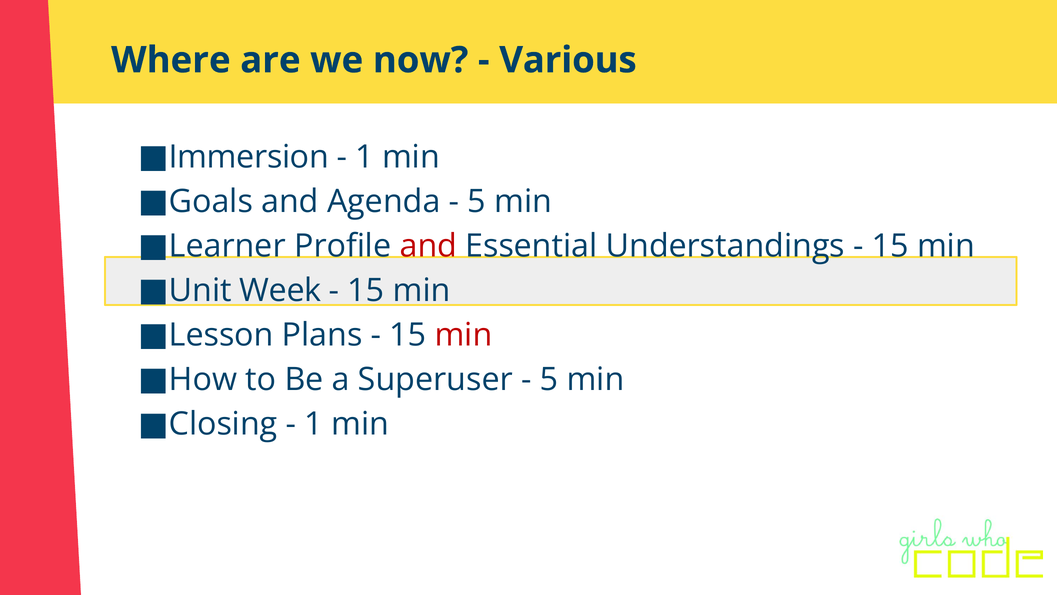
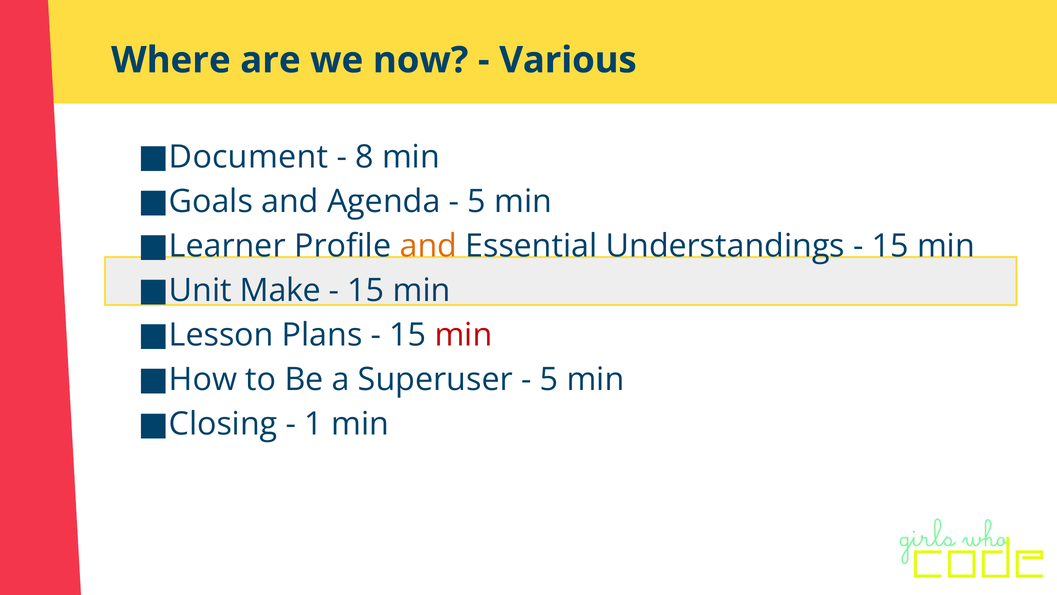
Immersion: Immersion -> Document (248, 157)
1: 1 -> 8 (365, 157)
and colour: red -> orange (428, 246)
Week: Week -> Make (280, 290)
